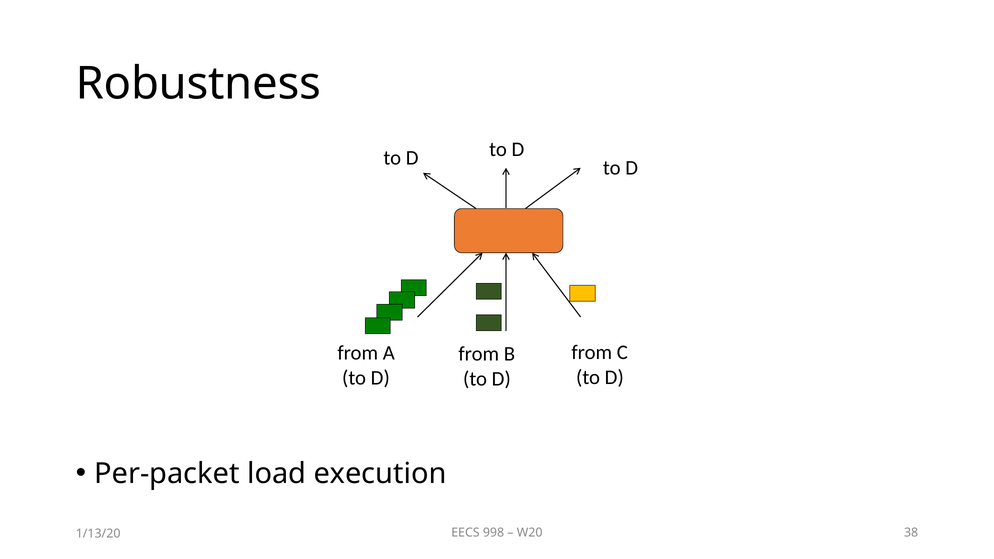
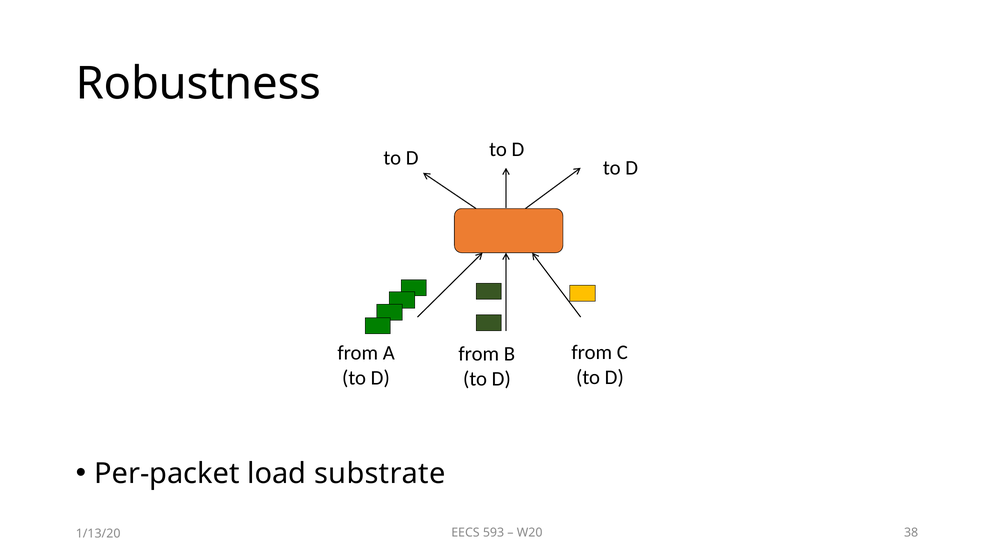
execution: execution -> substrate (380, 474)
998: 998 -> 593 (494, 533)
